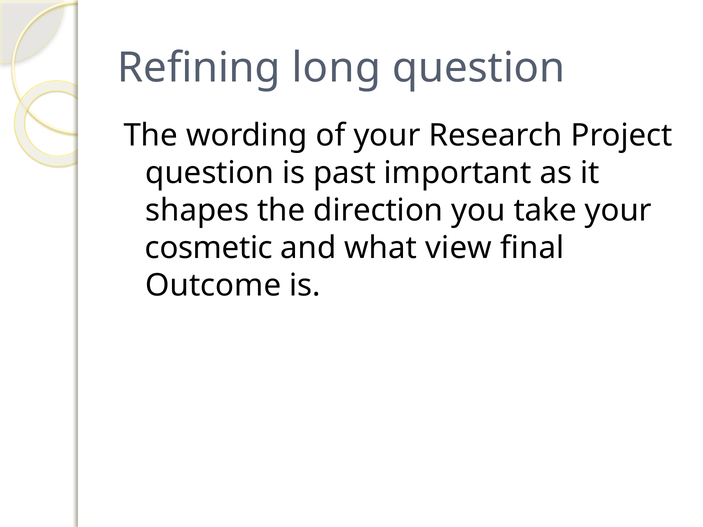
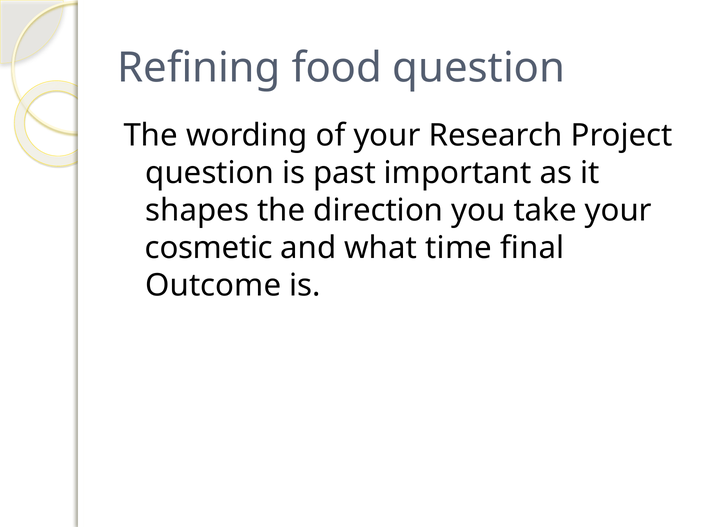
long: long -> food (337, 68)
view: view -> time (459, 248)
